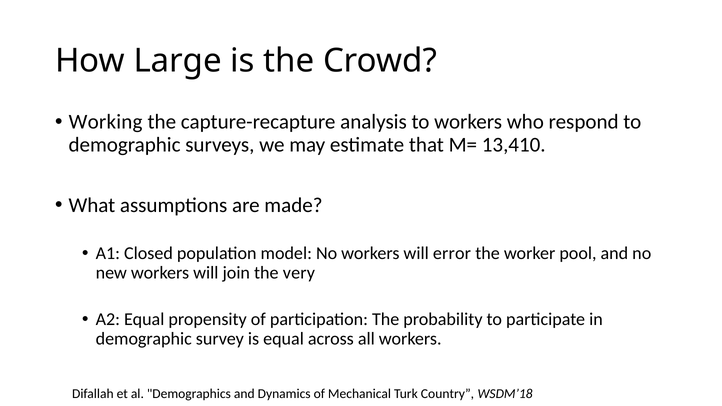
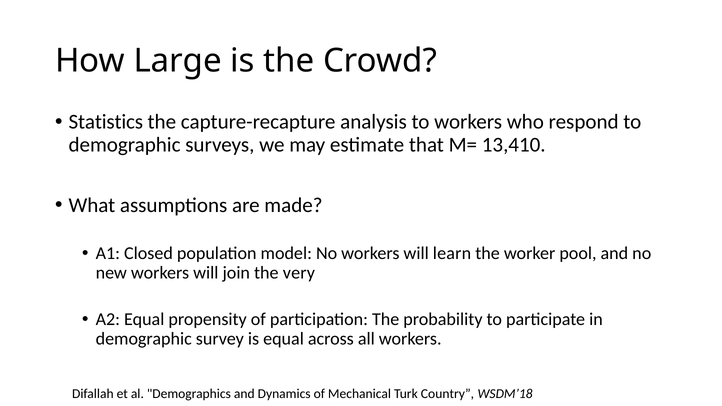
Working: Working -> Statistics (106, 122)
error: error -> learn (452, 253)
